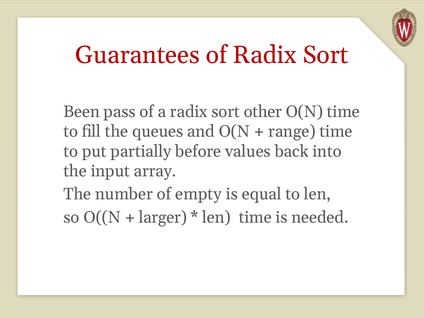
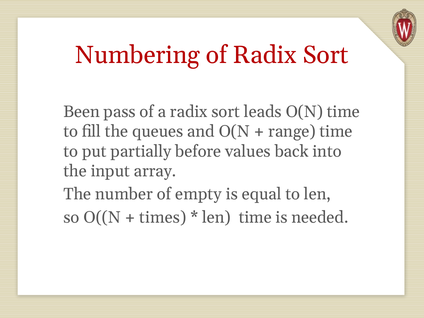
Guarantees: Guarantees -> Numbering (138, 55)
other: other -> leads (263, 112)
larger: larger -> times (163, 217)
